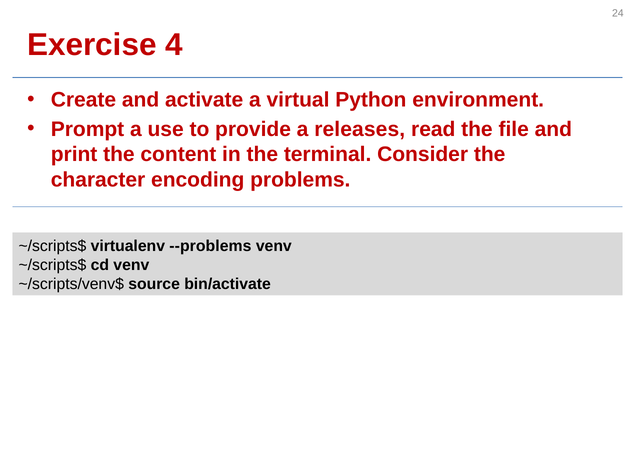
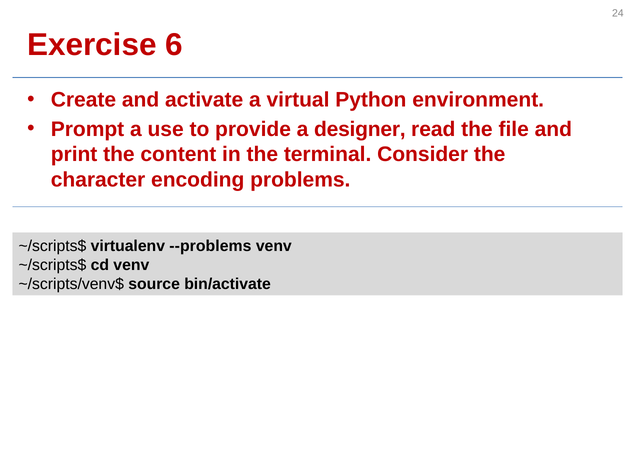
4: 4 -> 6 (174, 45)
releases: releases -> designer (360, 129)
